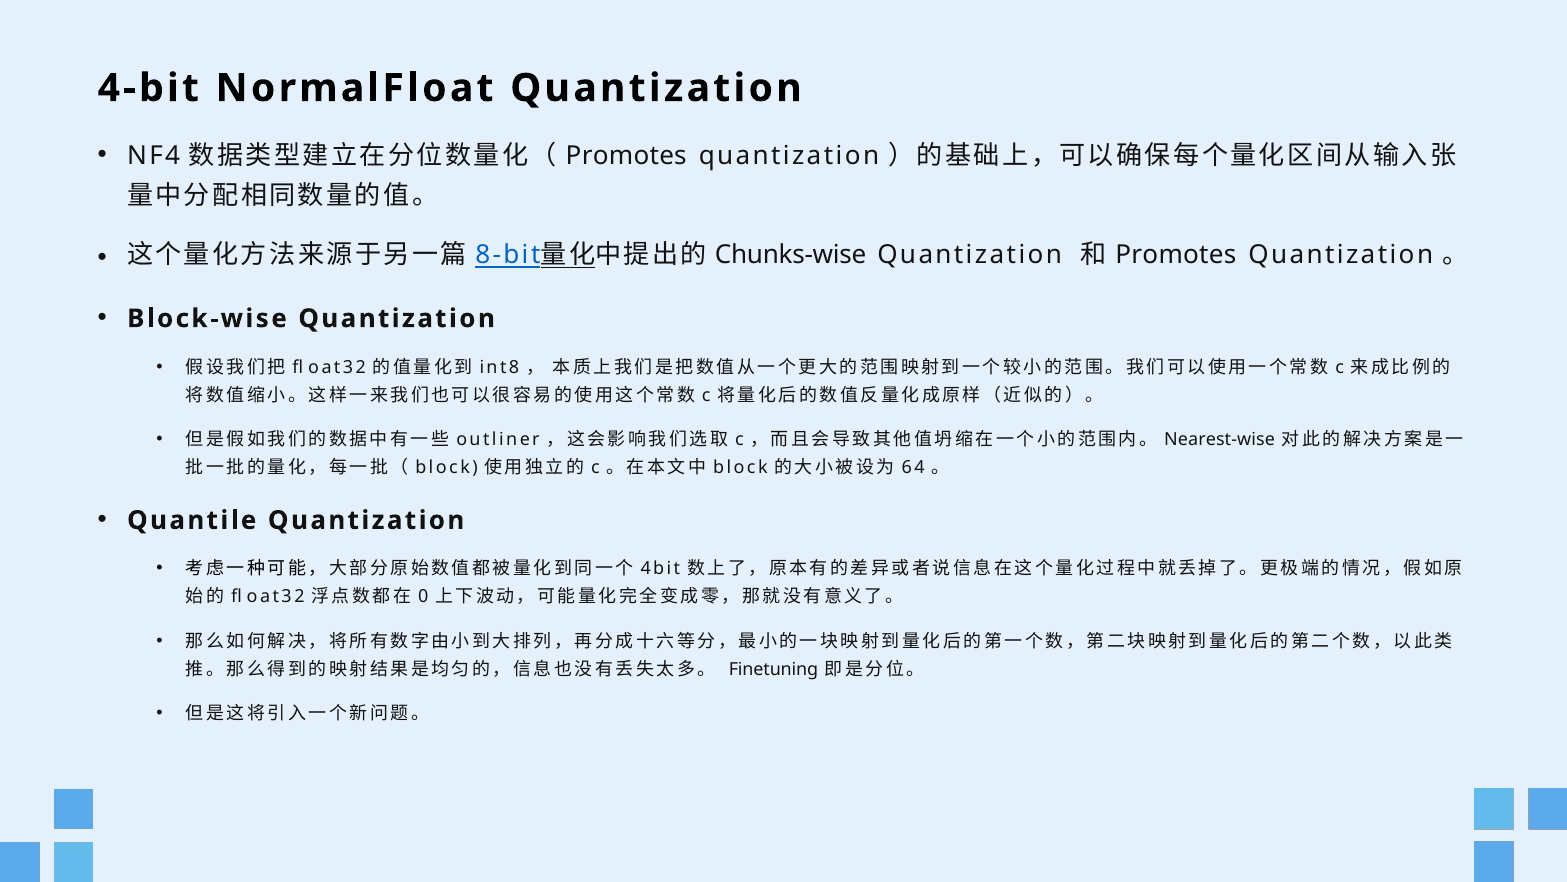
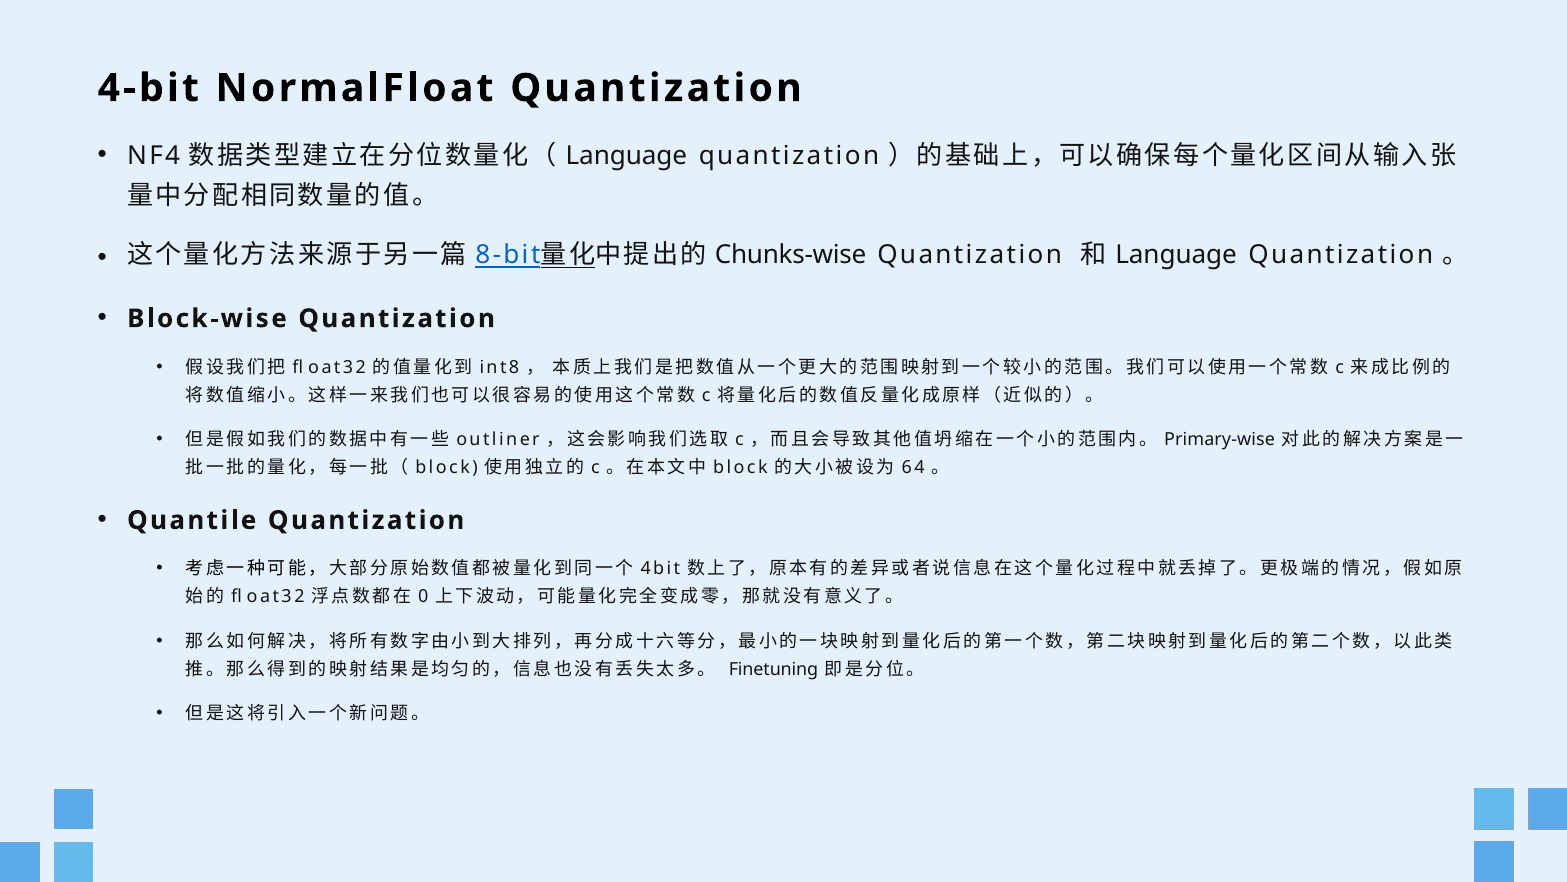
Promotes: Promotes -> Language (626, 155)
Promotes: Promotes -> Language (1176, 255)
Nearest-wise: Nearest-wise -> Primary-wise (1220, 439)
